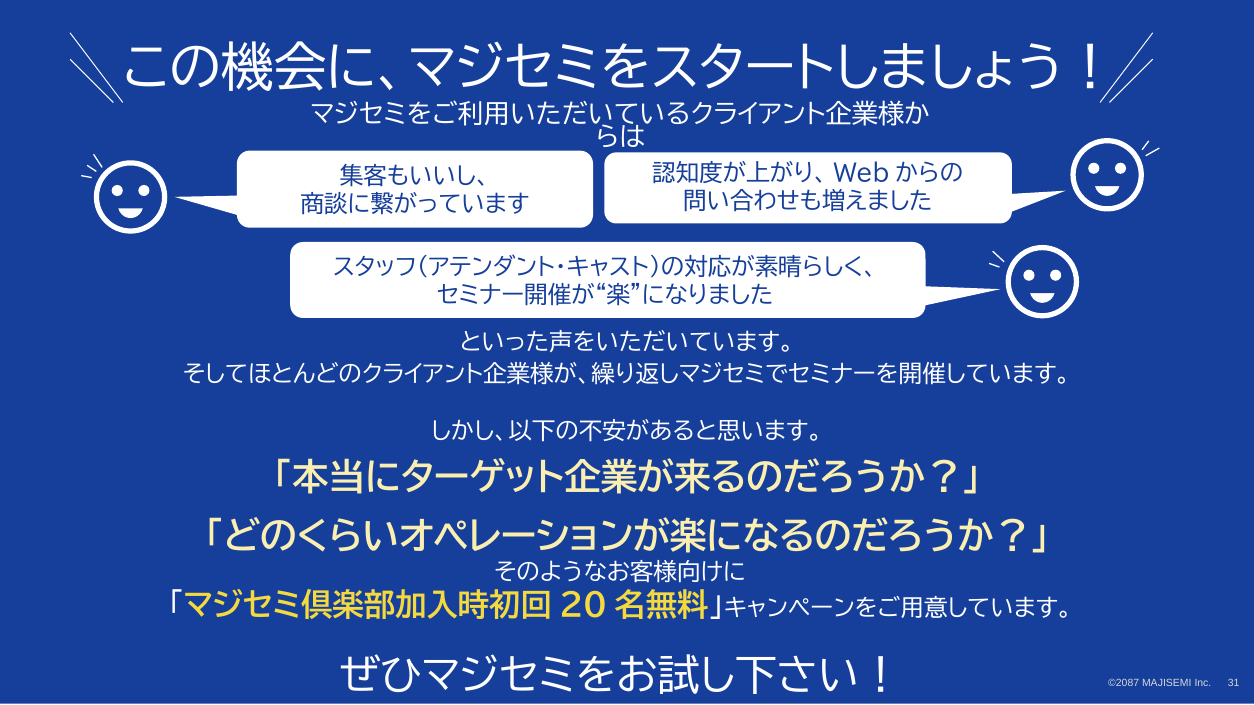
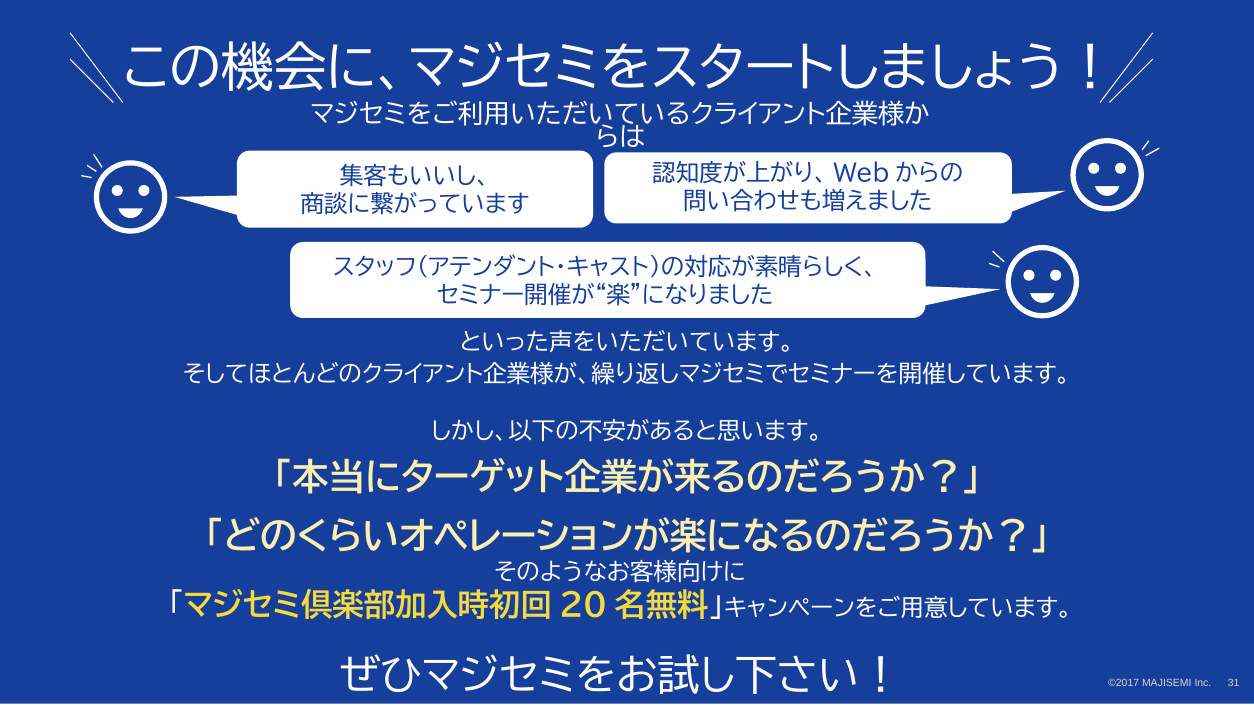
©2087: ©2087 -> ©2017 (1124, 683)
